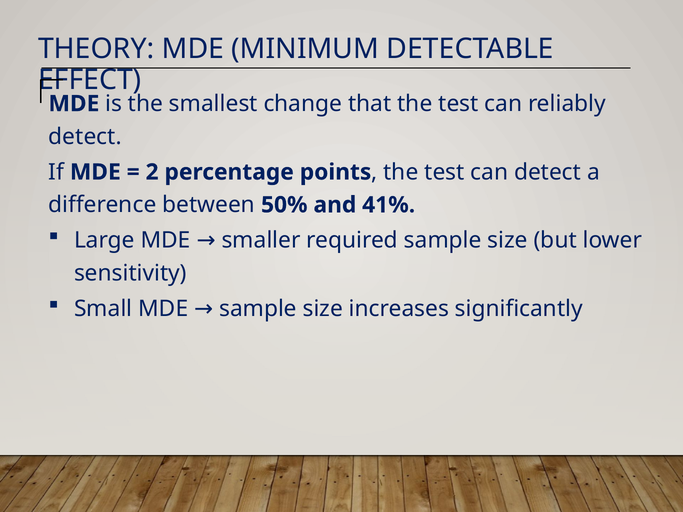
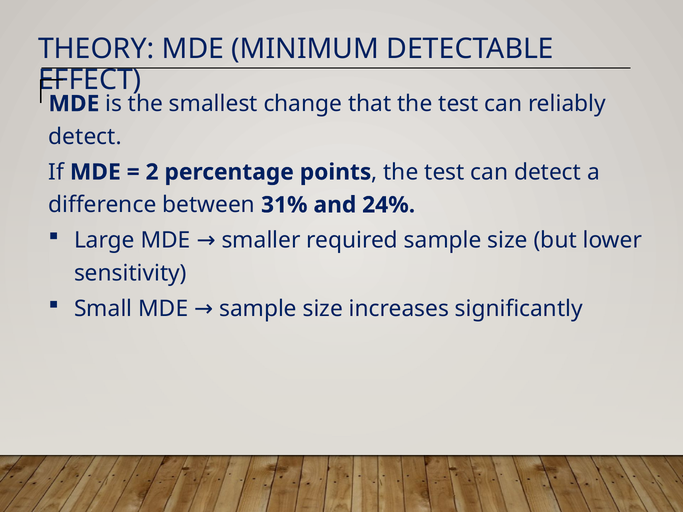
50%: 50% -> 31% (284, 205)
41%: 41% -> 24% (389, 205)
